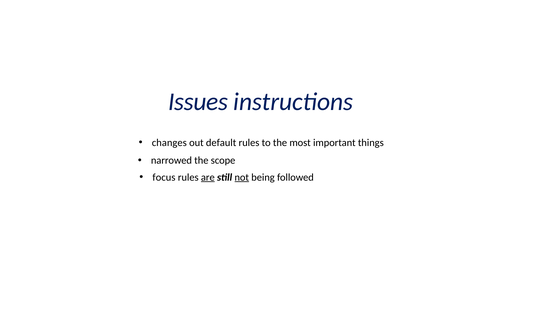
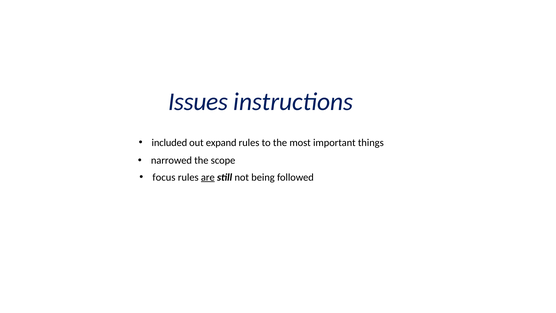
changes: changes -> included (169, 142)
default: default -> expand (221, 142)
not underline: present -> none (242, 177)
